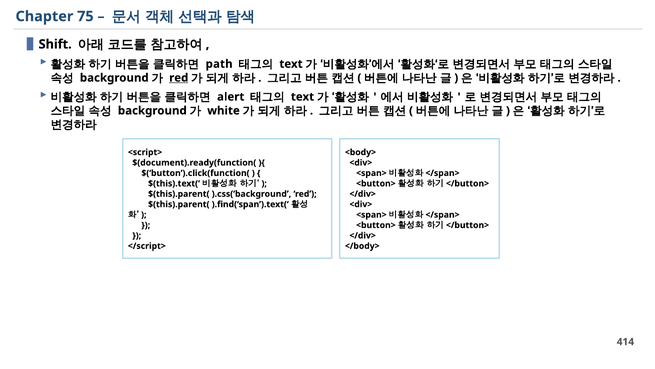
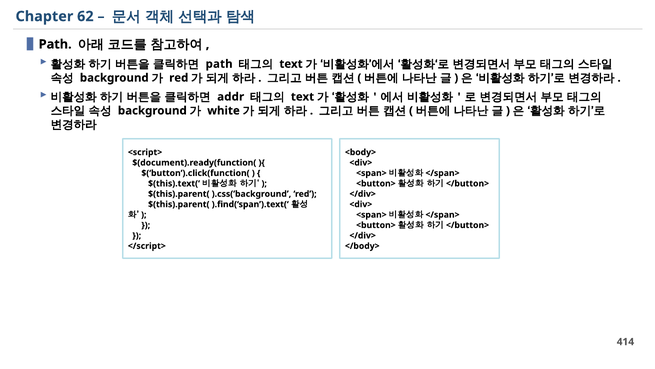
75: 75 -> 62 (85, 16)
Shift: Shift -> Path (55, 44)
red underline: present -> none (179, 78)
alert: alert -> addr (231, 97)
